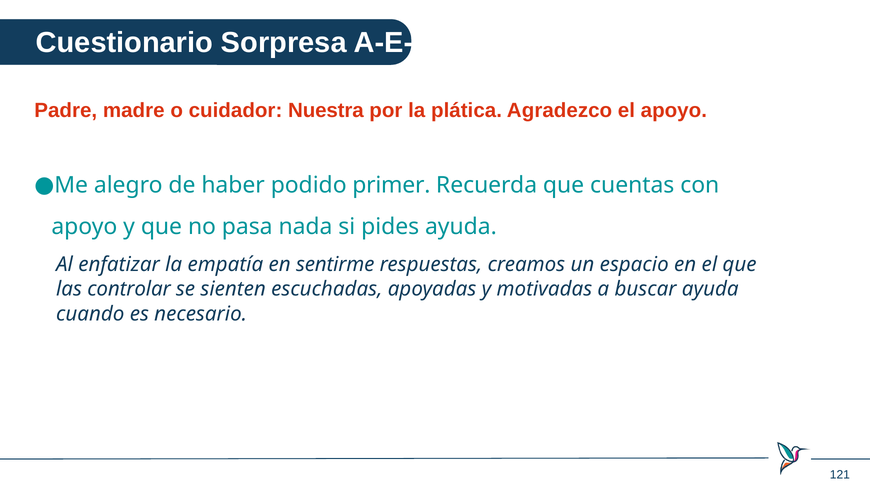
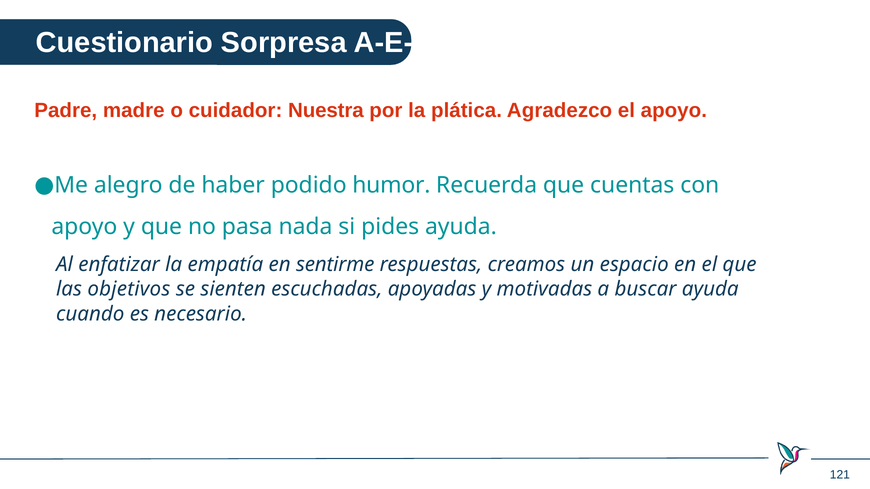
primer: primer -> humor (391, 185)
controlar: controlar -> objetivos (129, 289)
